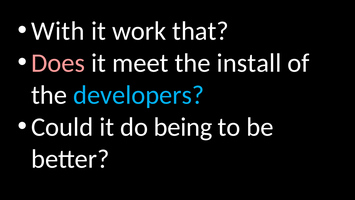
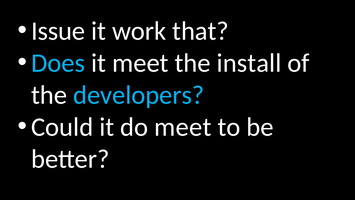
With: With -> Issue (58, 31)
Does colour: pink -> light blue (58, 63)
do being: being -> meet (183, 127)
